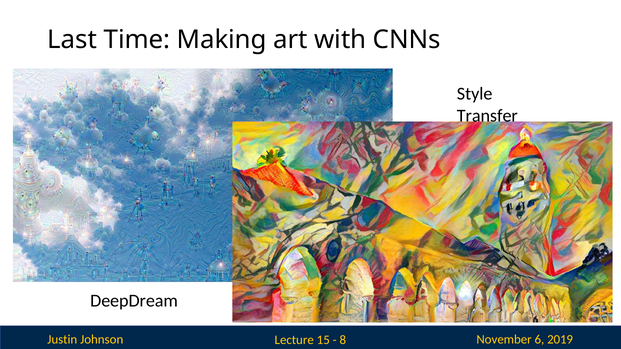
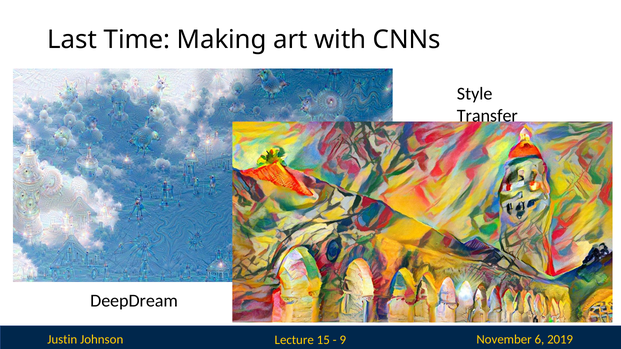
8: 8 -> 9 (343, 340)
